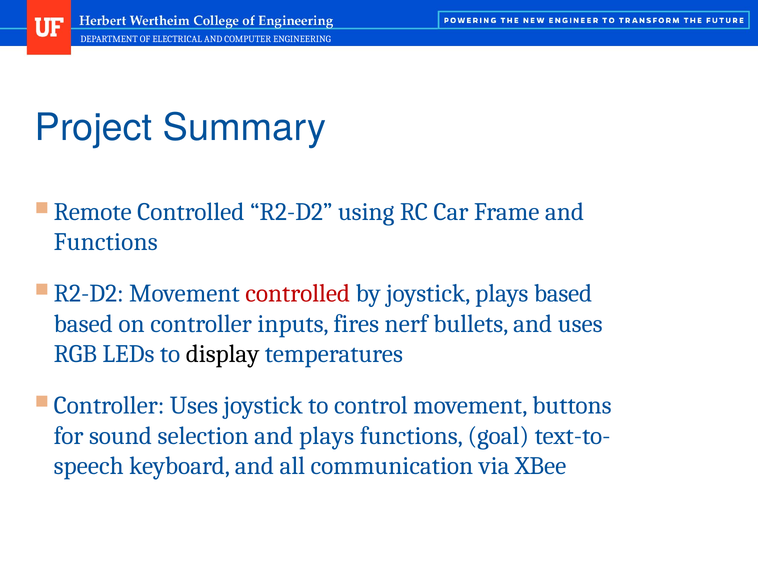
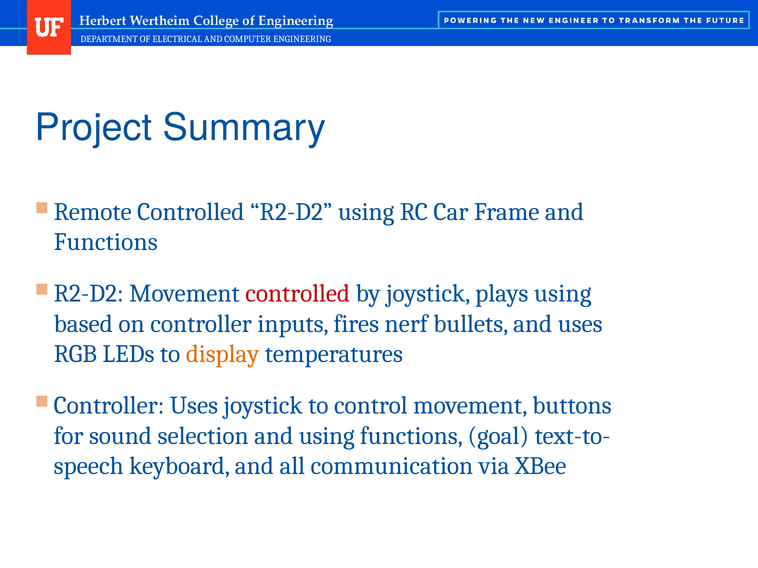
plays based: based -> using (563, 294)
display colour: black -> orange (223, 354)
and plays: plays -> using (327, 436)
